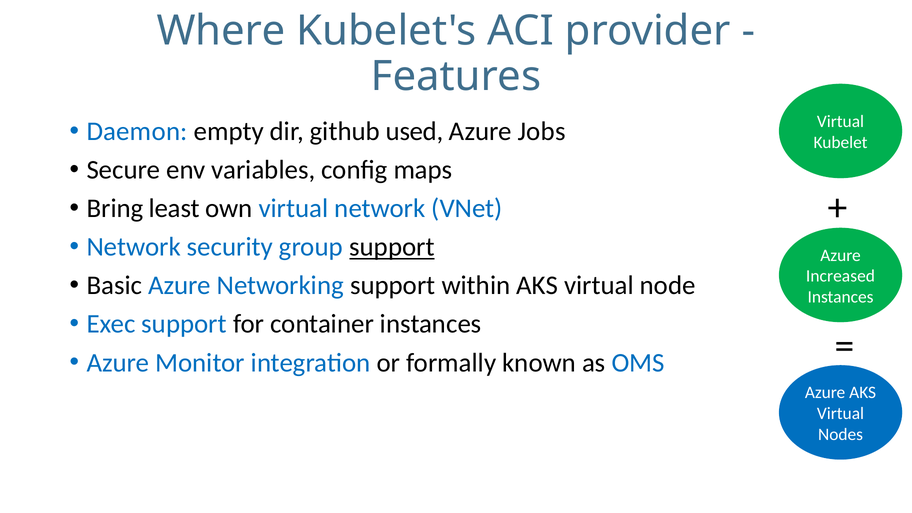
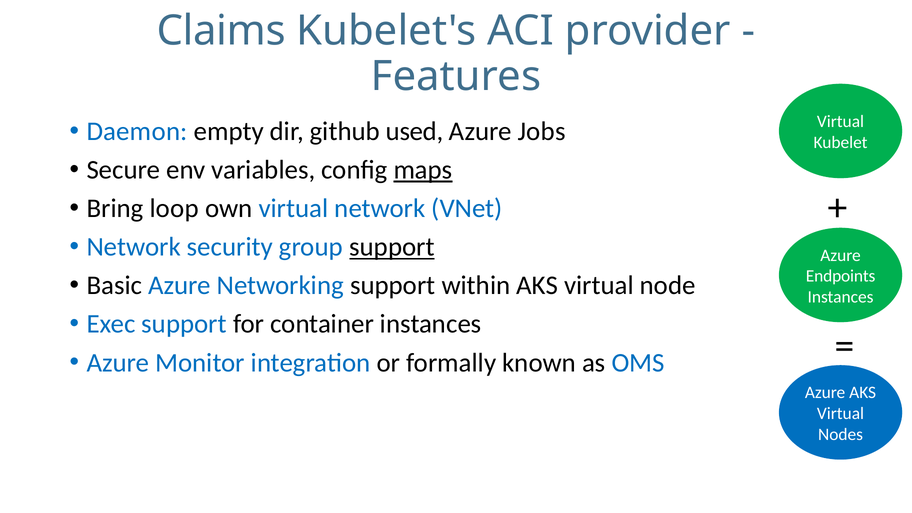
Where: Where -> Claims (221, 31)
maps underline: none -> present (423, 170)
least: least -> loop (174, 208)
Increased: Increased -> Endpoints (841, 276)
